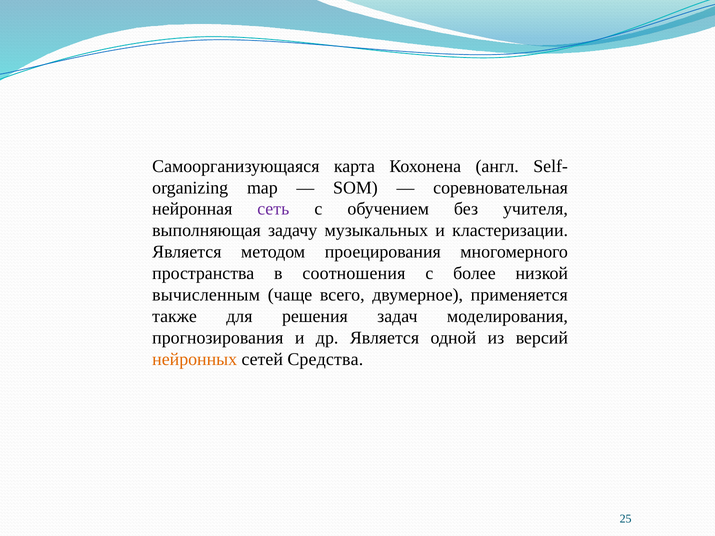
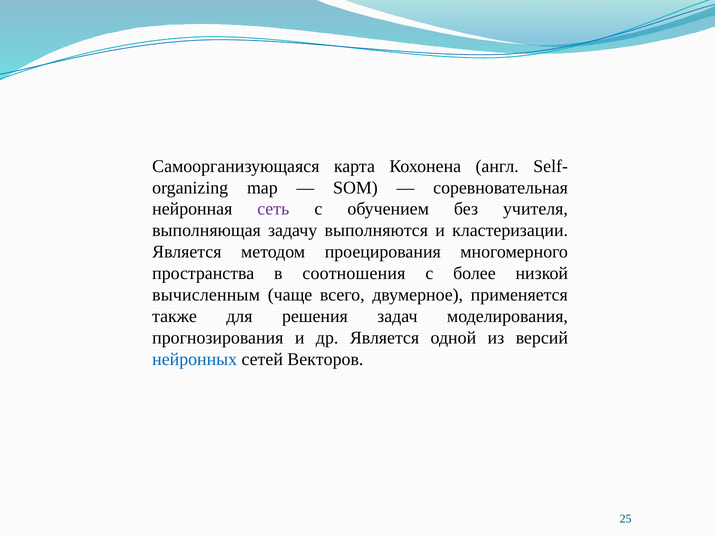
музыкальных: музыкальных -> выполняются (376, 231)
нейронных colour: orange -> blue (195, 359)
Средства: Средства -> Векторов (325, 359)
